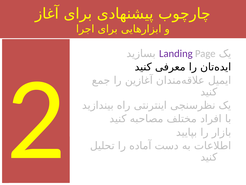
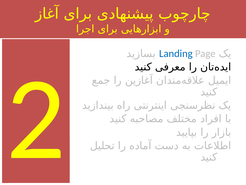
Landing colour: purple -> blue (176, 53)
